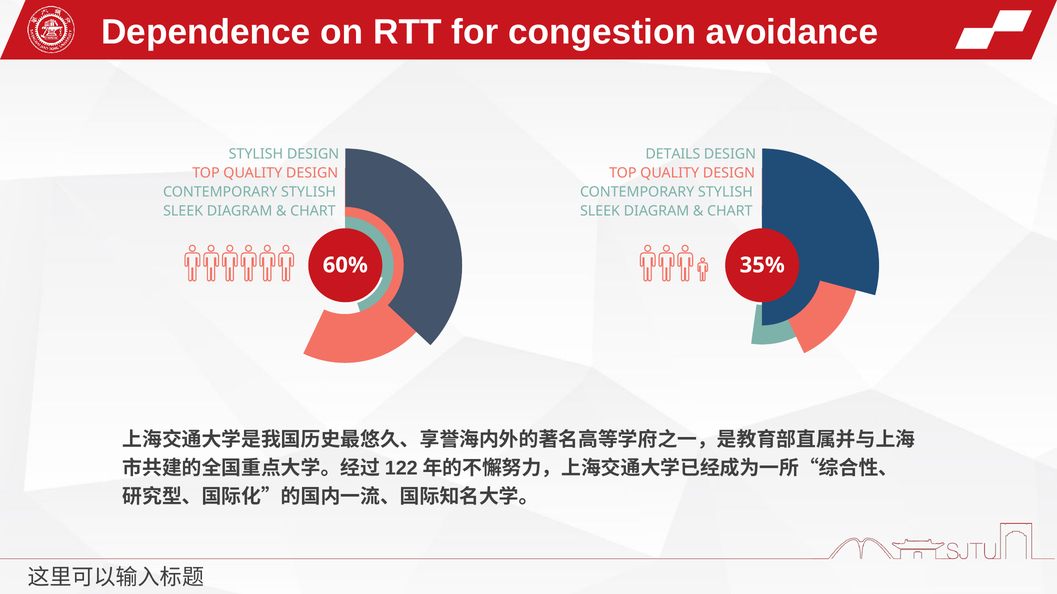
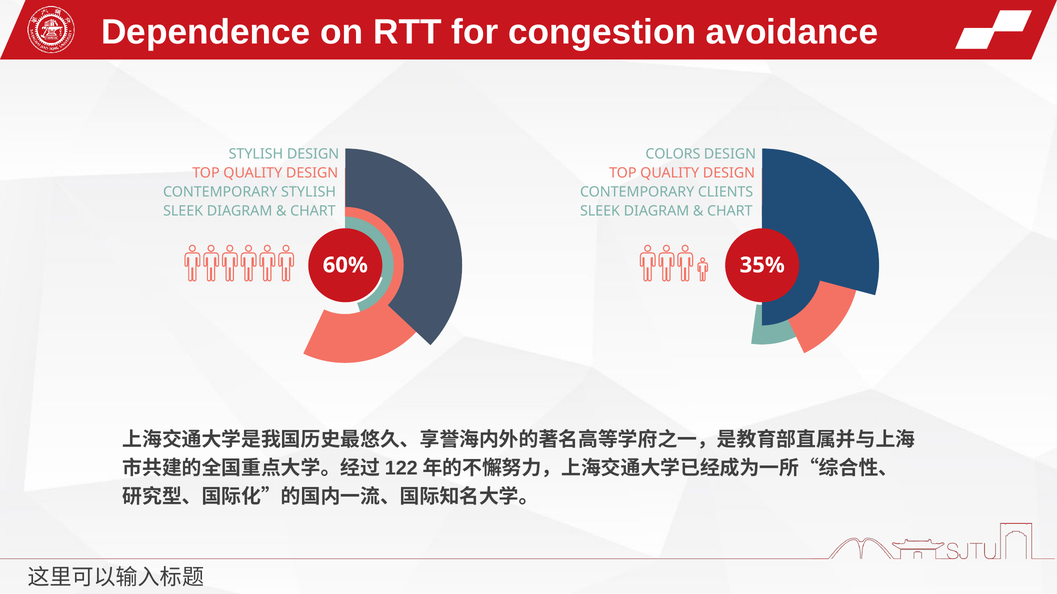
DETAILS: DETAILS -> COLORS (673, 154)
STYLISH: STYLISH -> CLIENTS (726, 192)
